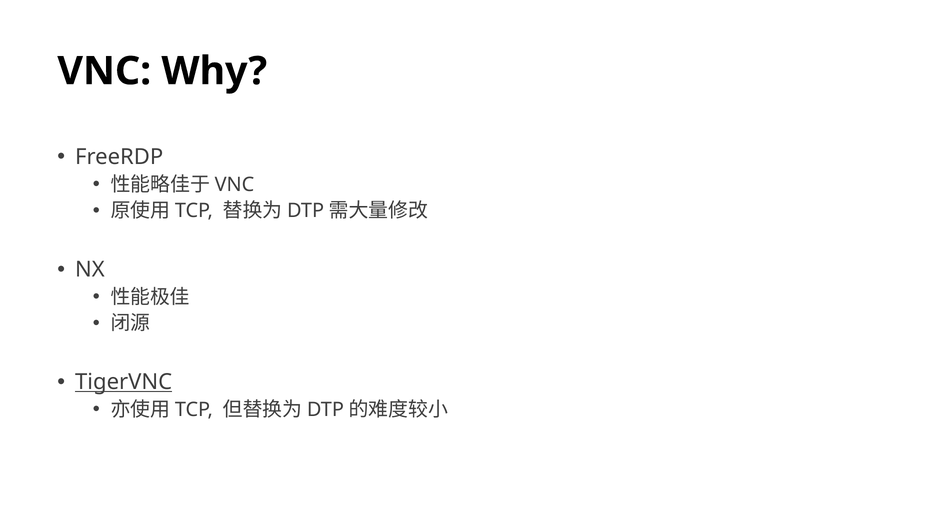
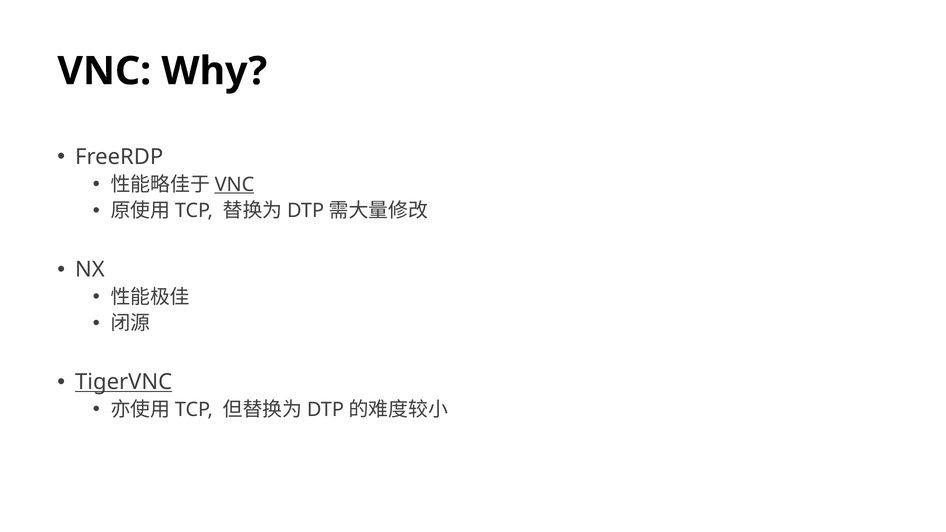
VNC underline: none -> present (234, 185)
